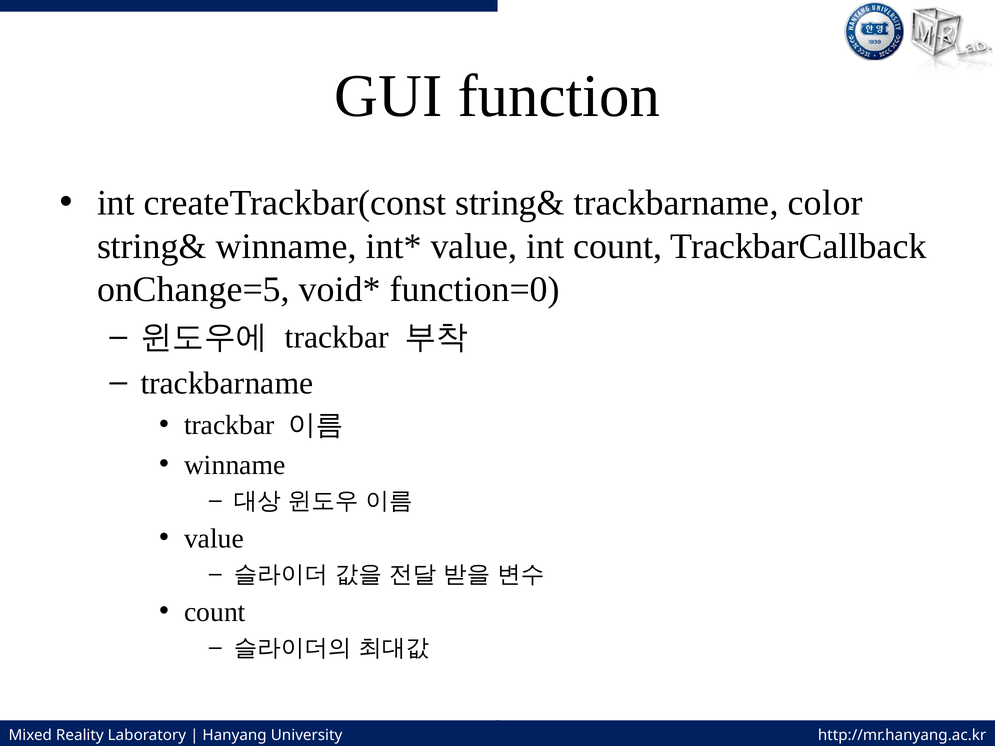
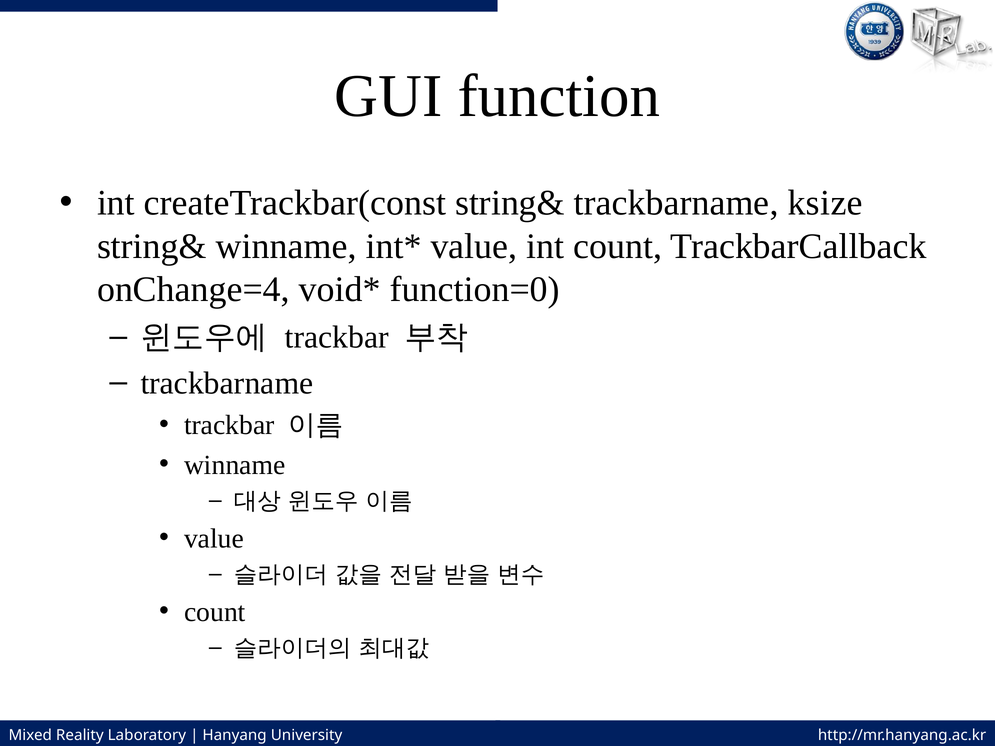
color: color -> ksize (825, 203)
onChange=5: onChange=5 -> onChange=4 (193, 289)
